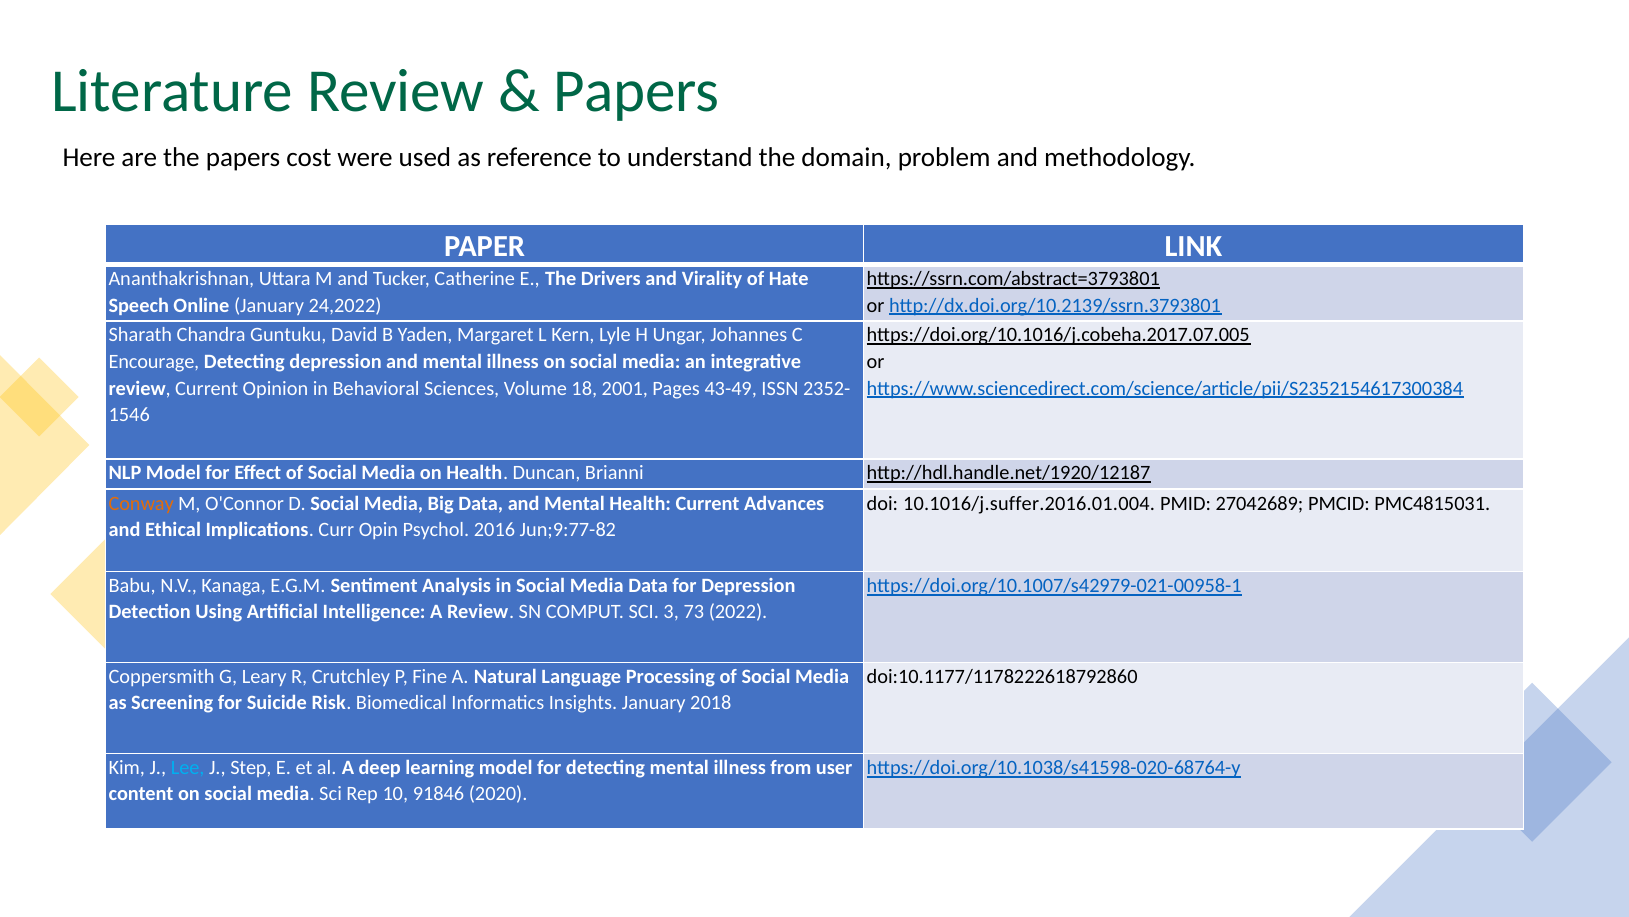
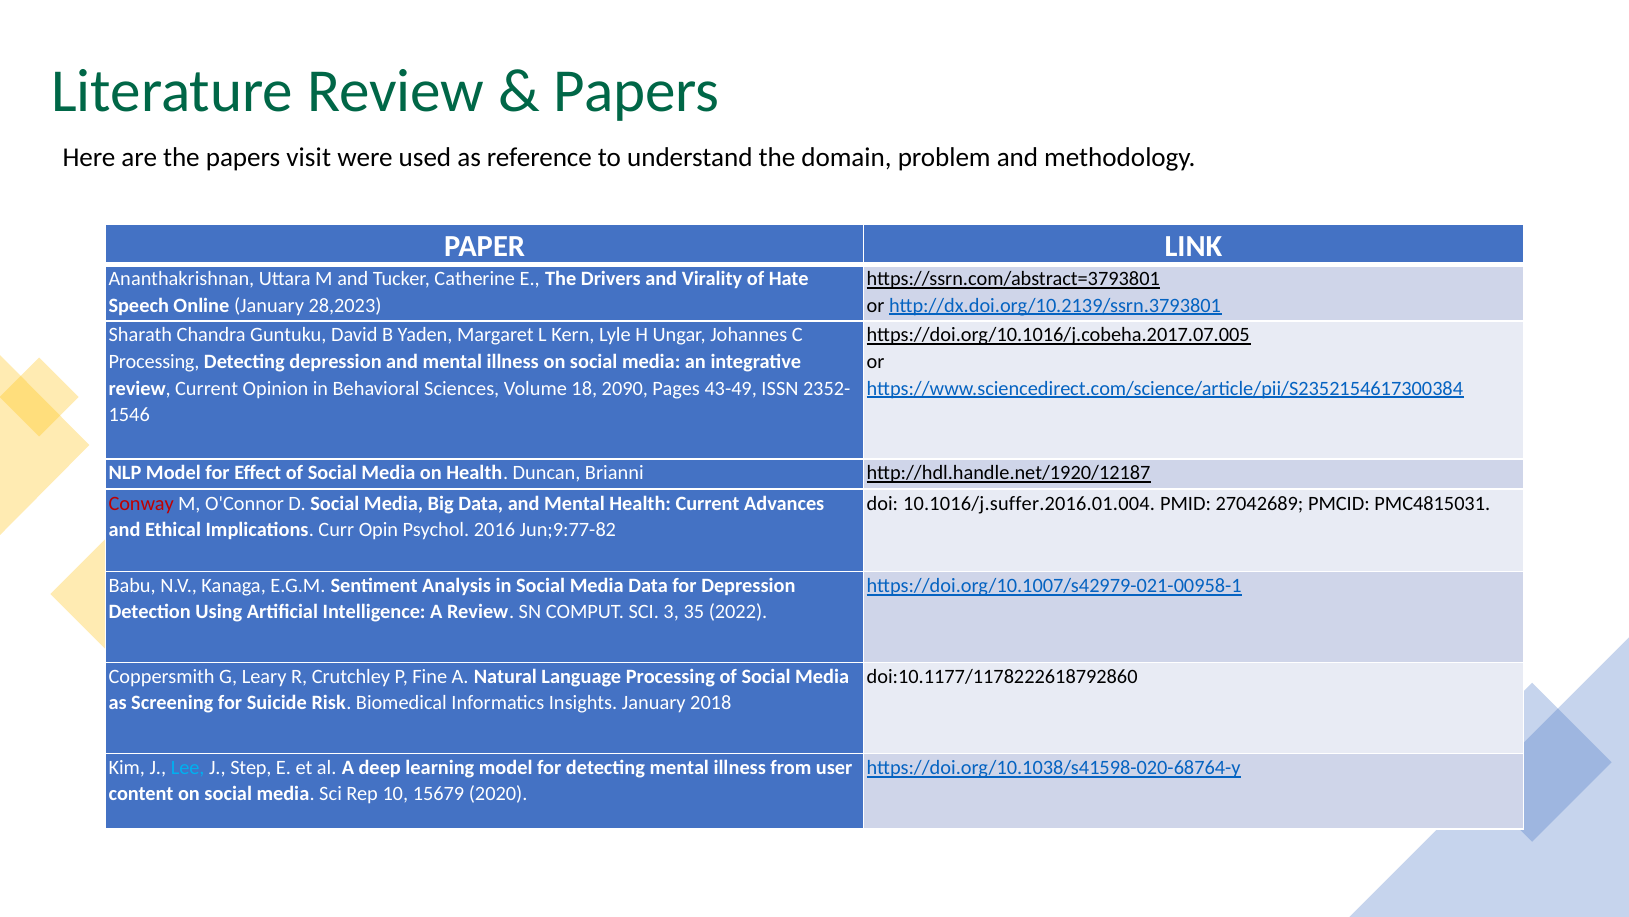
cost: cost -> visit (309, 157)
24,2022: 24,2022 -> 28,2023 (345, 305)
Encourage: Encourage -> Processing (154, 361)
2001: 2001 -> 2090 (625, 388)
Conway colour: orange -> red (141, 503)
73: 73 -> 35 (694, 612)
91846: 91846 -> 15679 (439, 794)
